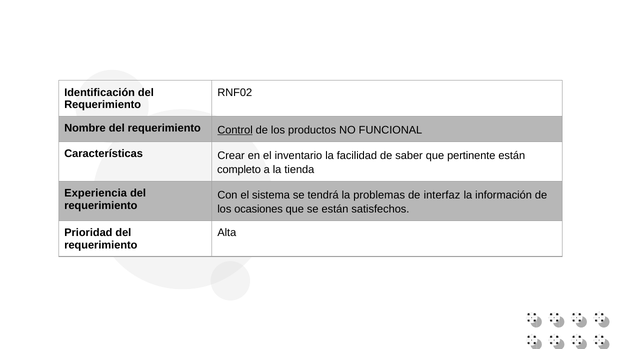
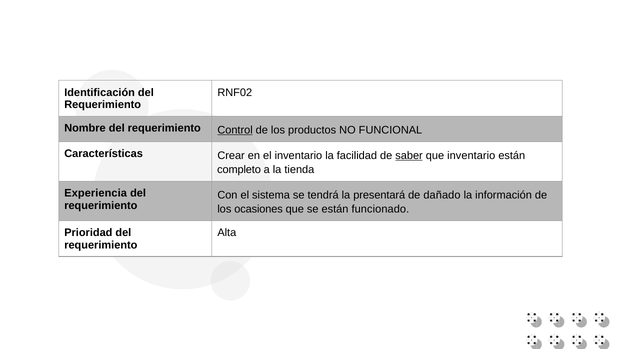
saber underline: none -> present (409, 156)
que pertinente: pertinente -> inventario (471, 156)
problemas: problemas -> presentará (379, 195)
interfaz: interfaz -> dañado (442, 195)
satisfechos: satisfechos -> funcionado (380, 209)
